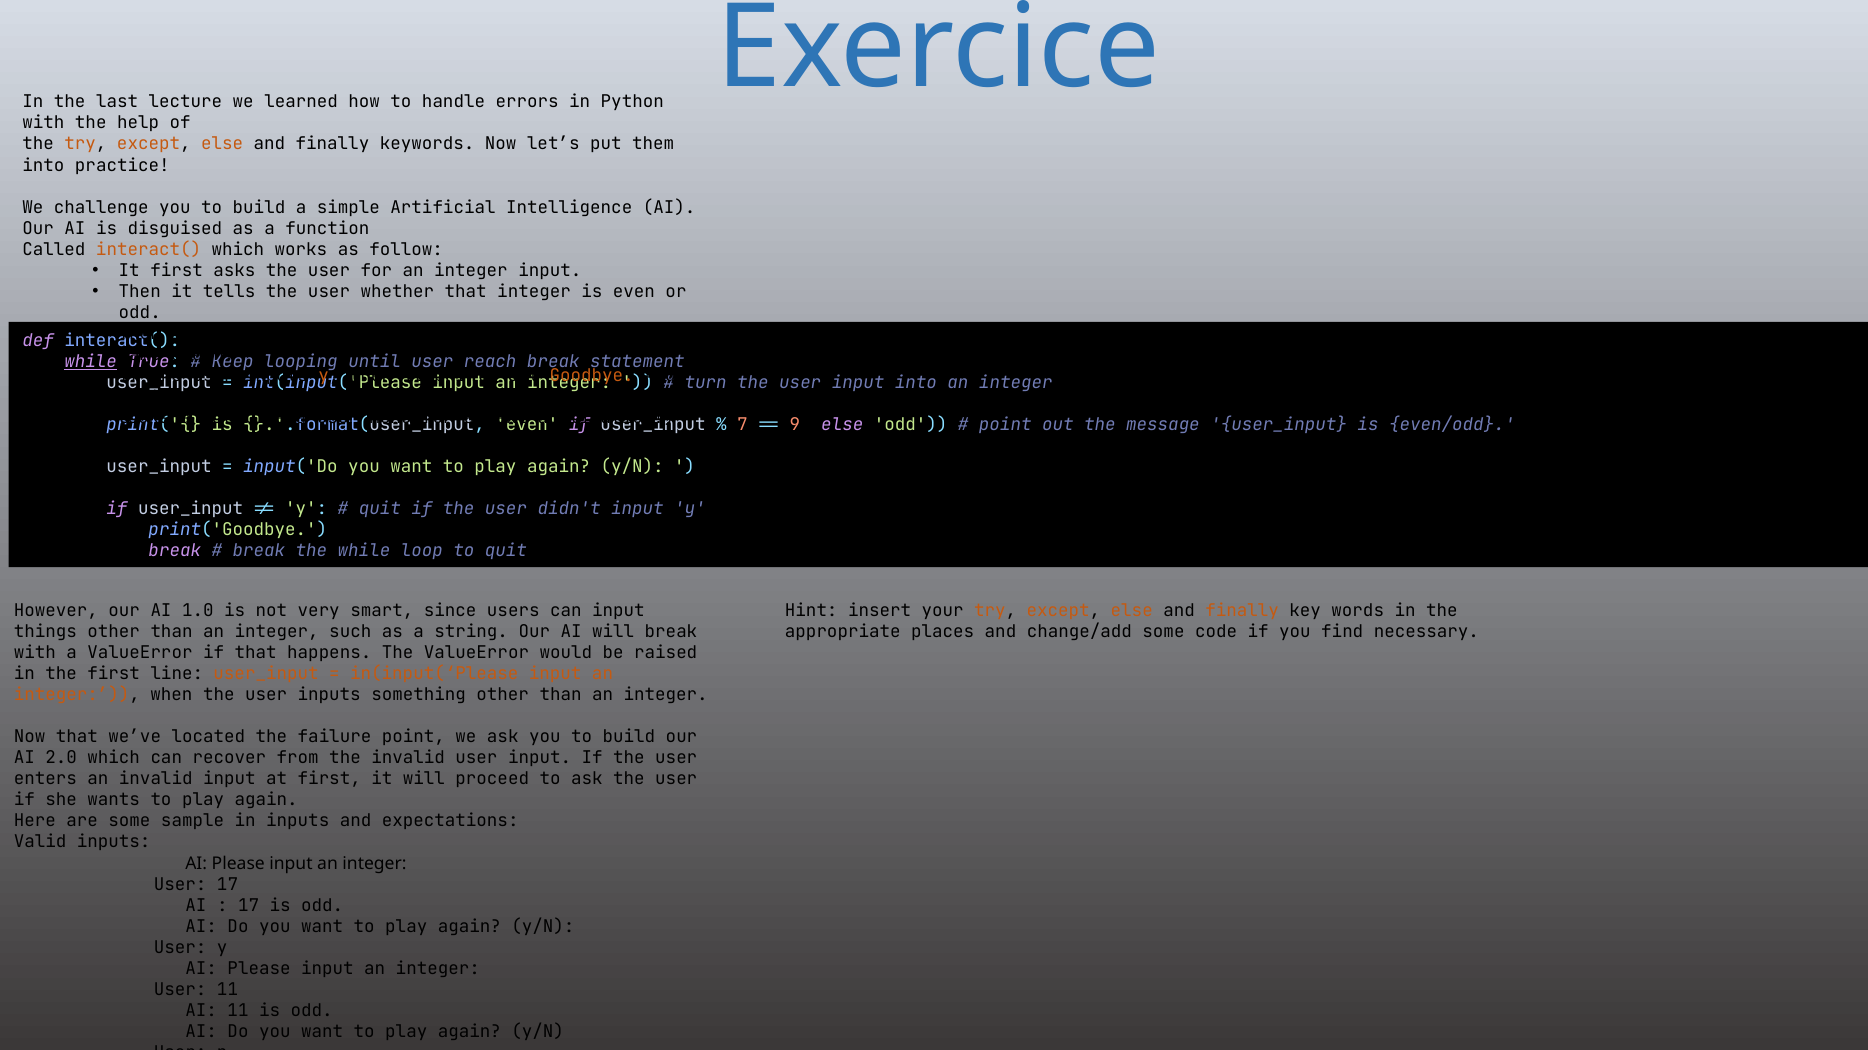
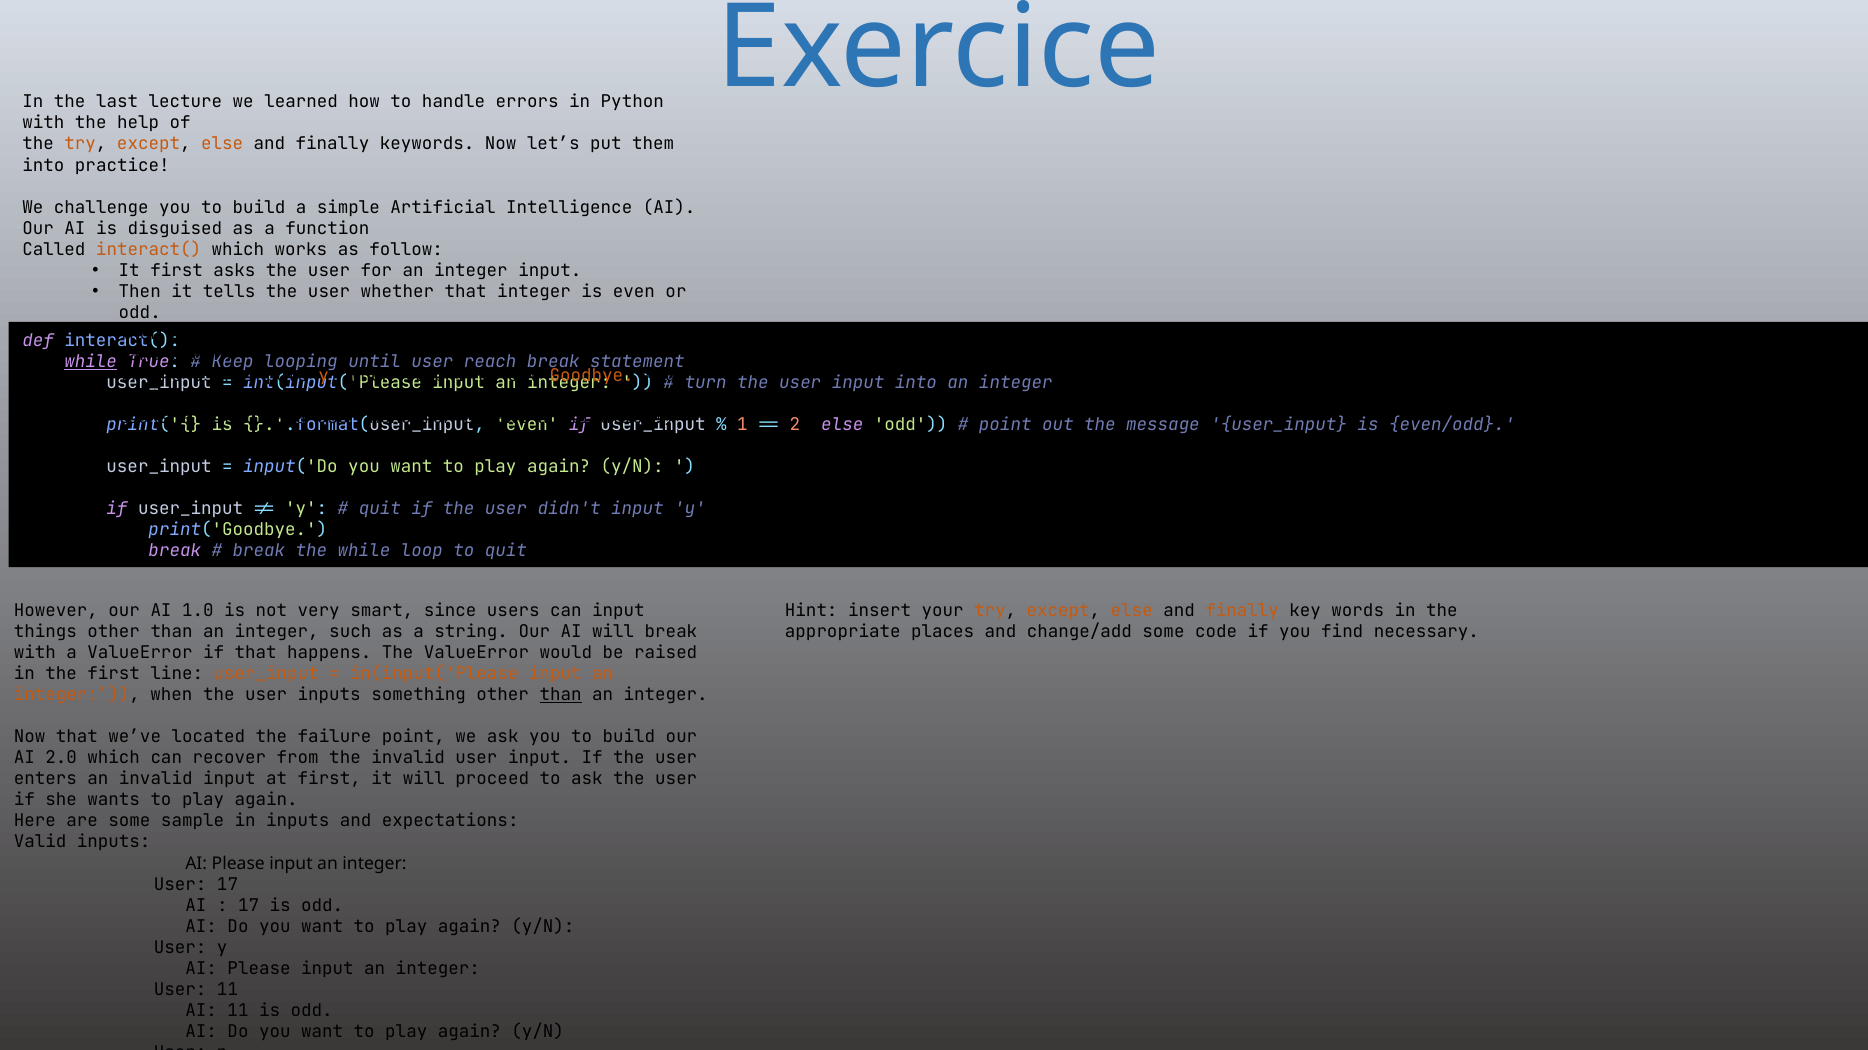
7: 7 -> 1 (742, 425)
9: 9 -> 2 (795, 425)
than underline: none -> present (561, 695)
